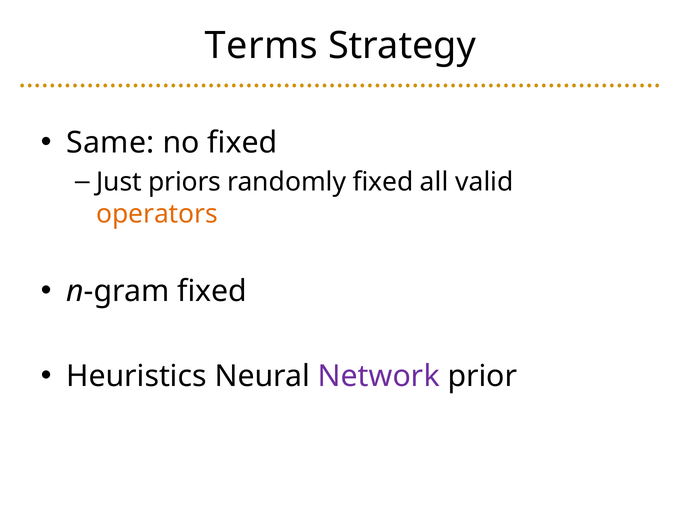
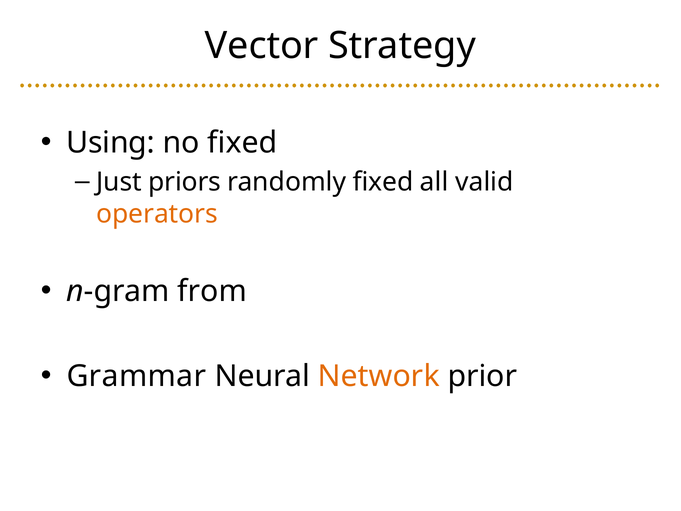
Terms: Terms -> Vector (262, 46)
Same: Same -> Using (111, 143)
n-gram fixed: fixed -> from (212, 291)
Heuristics: Heuristics -> Grammar (136, 376)
Network colour: purple -> orange (379, 376)
